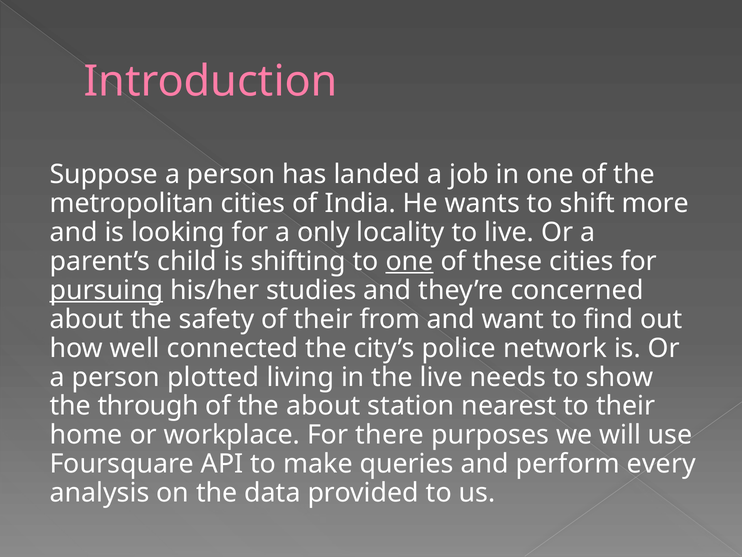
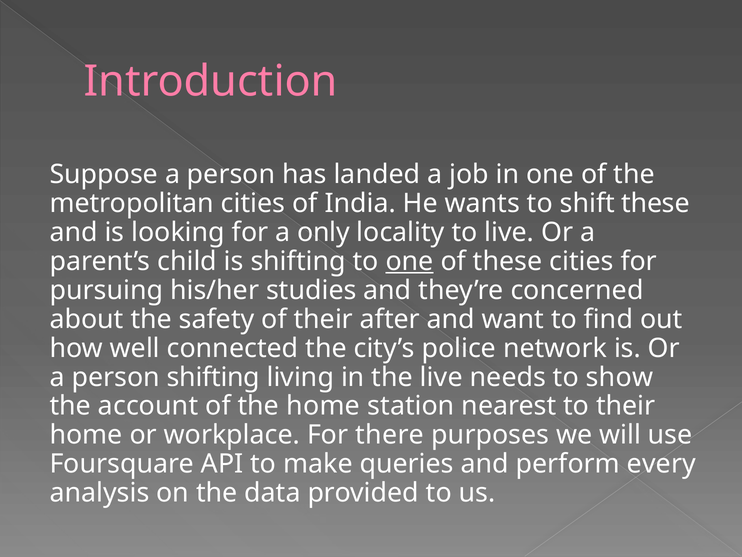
shift more: more -> these (656, 203)
pursuing underline: present -> none (106, 290)
from: from -> after (390, 319)
person plotted: plotted -> shifting (213, 377)
through: through -> account (148, 406)
the about: about -> home (323, 406)
